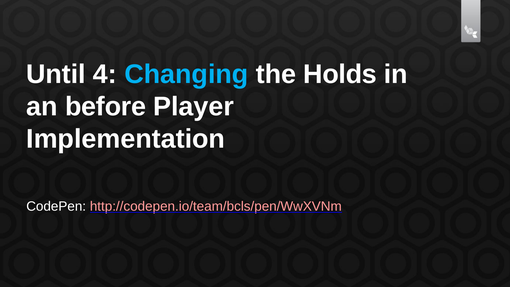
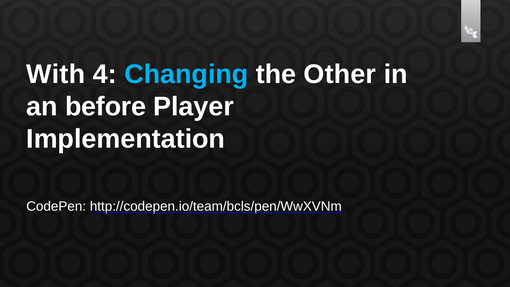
Until: Until -> With (56, 74)
Holds: Holds -> Other (340, 74)
http://codepen.io/team/bcls/pen/WwXVNm colour: pink -> white (216, 206)
